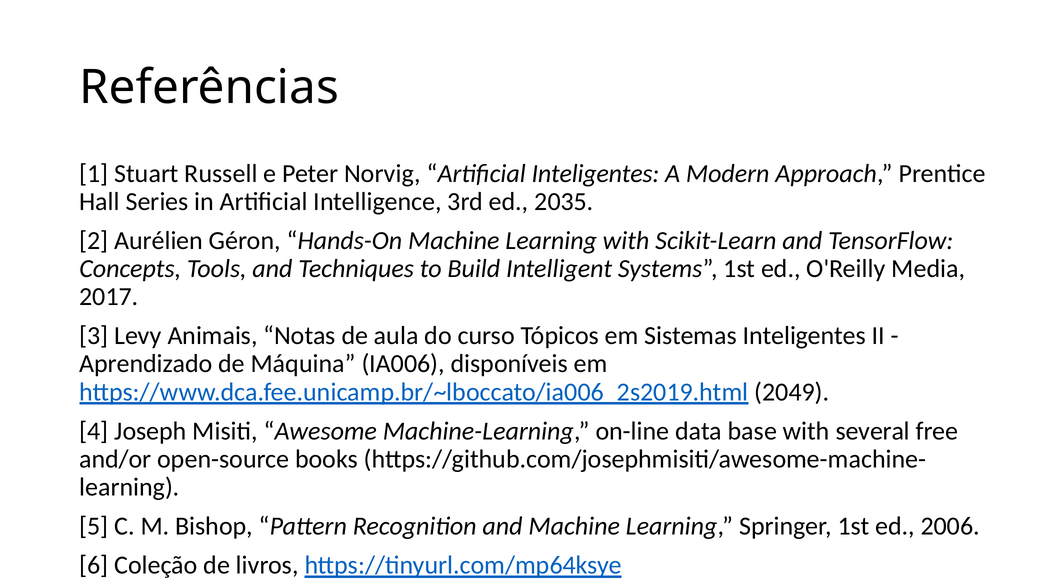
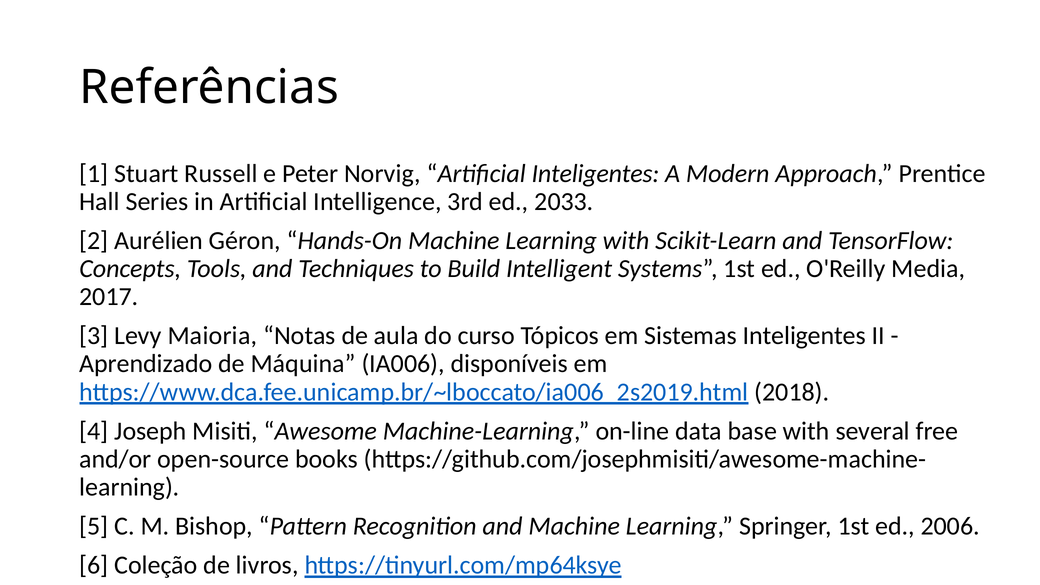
2035: 2035 -> 2033 (564, 202)
Animais: Animais -> Maioria (212, 336)
2049: 2049 -> 2018 (792, 392)
